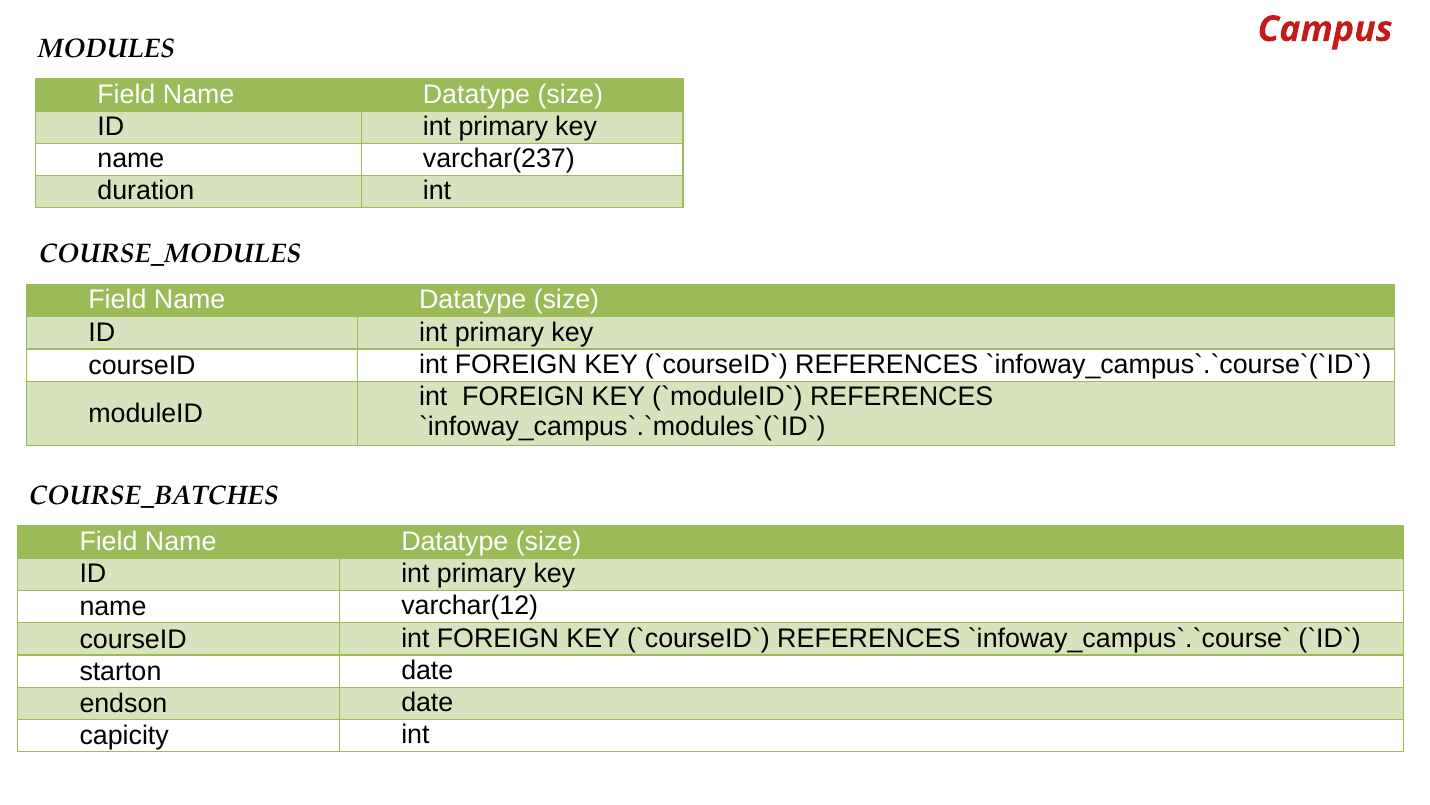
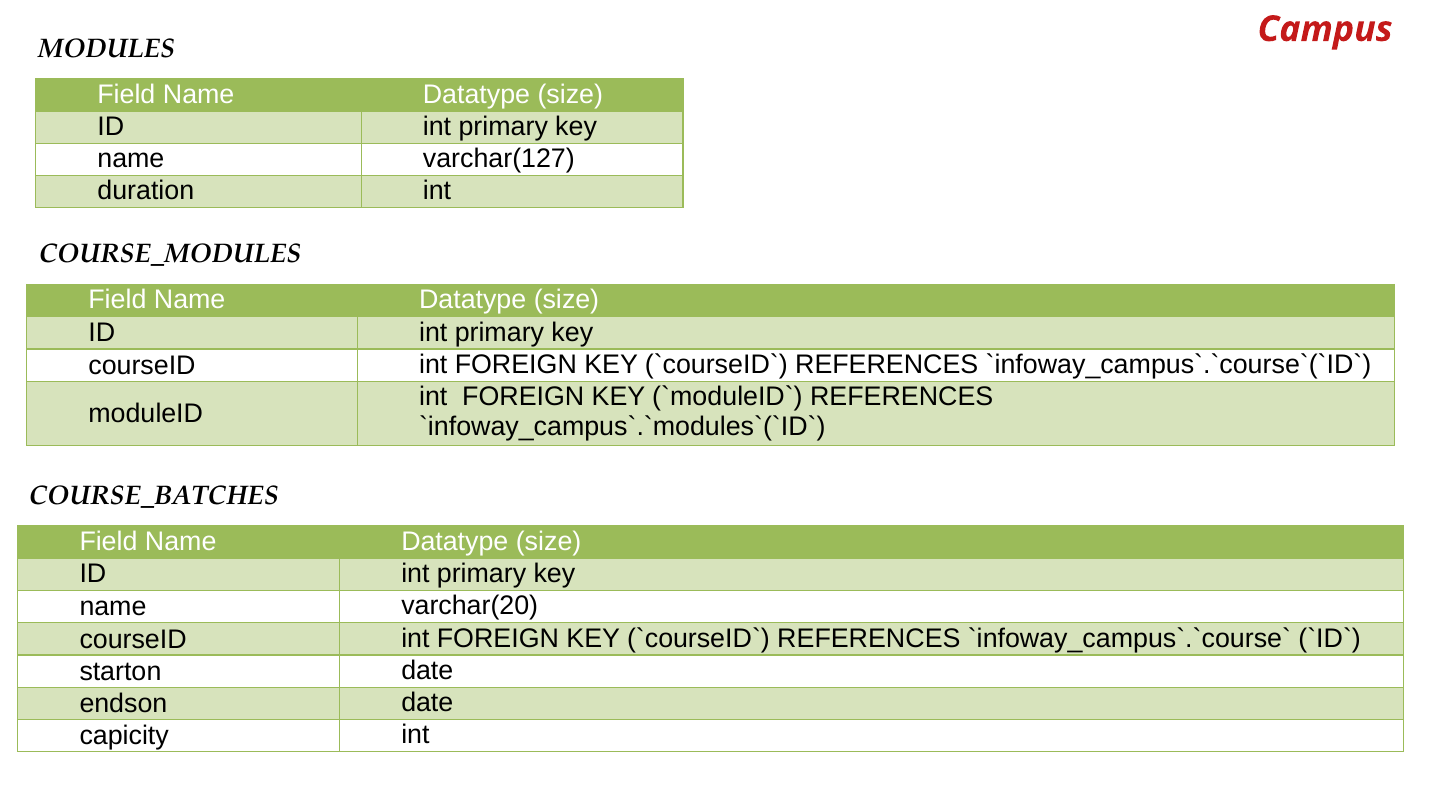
varchar(237: varchar(237 -> varchar(127 (499, 159)
varchar(12: varchar(12 -> varchar(20 (470, 606)
